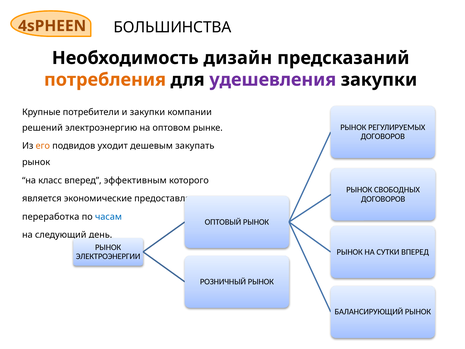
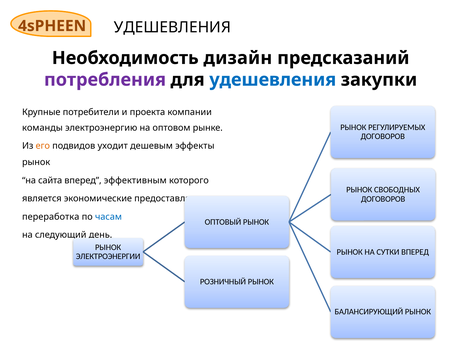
БОЛЬШИНСТВА: БОЛЬШИНСТВА -> УДЕШЕВЛЕНИЯ (172, 27)
потребления colour: orange -> purple (105, 80)
удешевления colour: purple -> blue (273, 80)
и закупки: закупки -> проекта (147, 112)
решений: решений -> команды (42, 128)
закупать: закупать -> эффекты (195, 146)
класс: класс -> сайта (50, 180)
